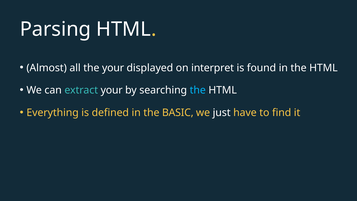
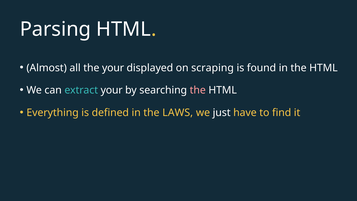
interpret: interpret -> scraping (213, 68)
the colour: light blue -> pink (198, 90)
BASIC: BASIC -> LAWS (178, 113)
